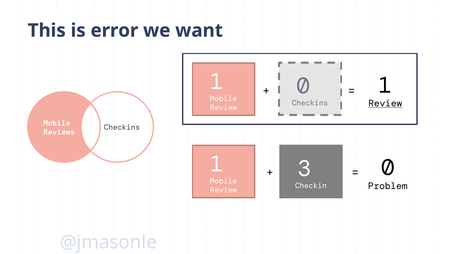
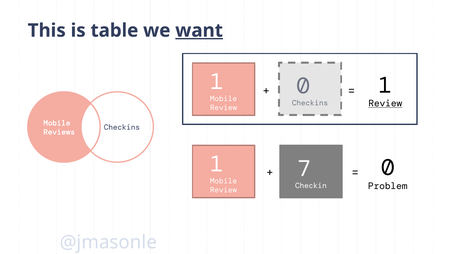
error: error -> table (114, 30)
want underline: none -> present (199, 30)
3: 3 -> 7 (304, 168)
